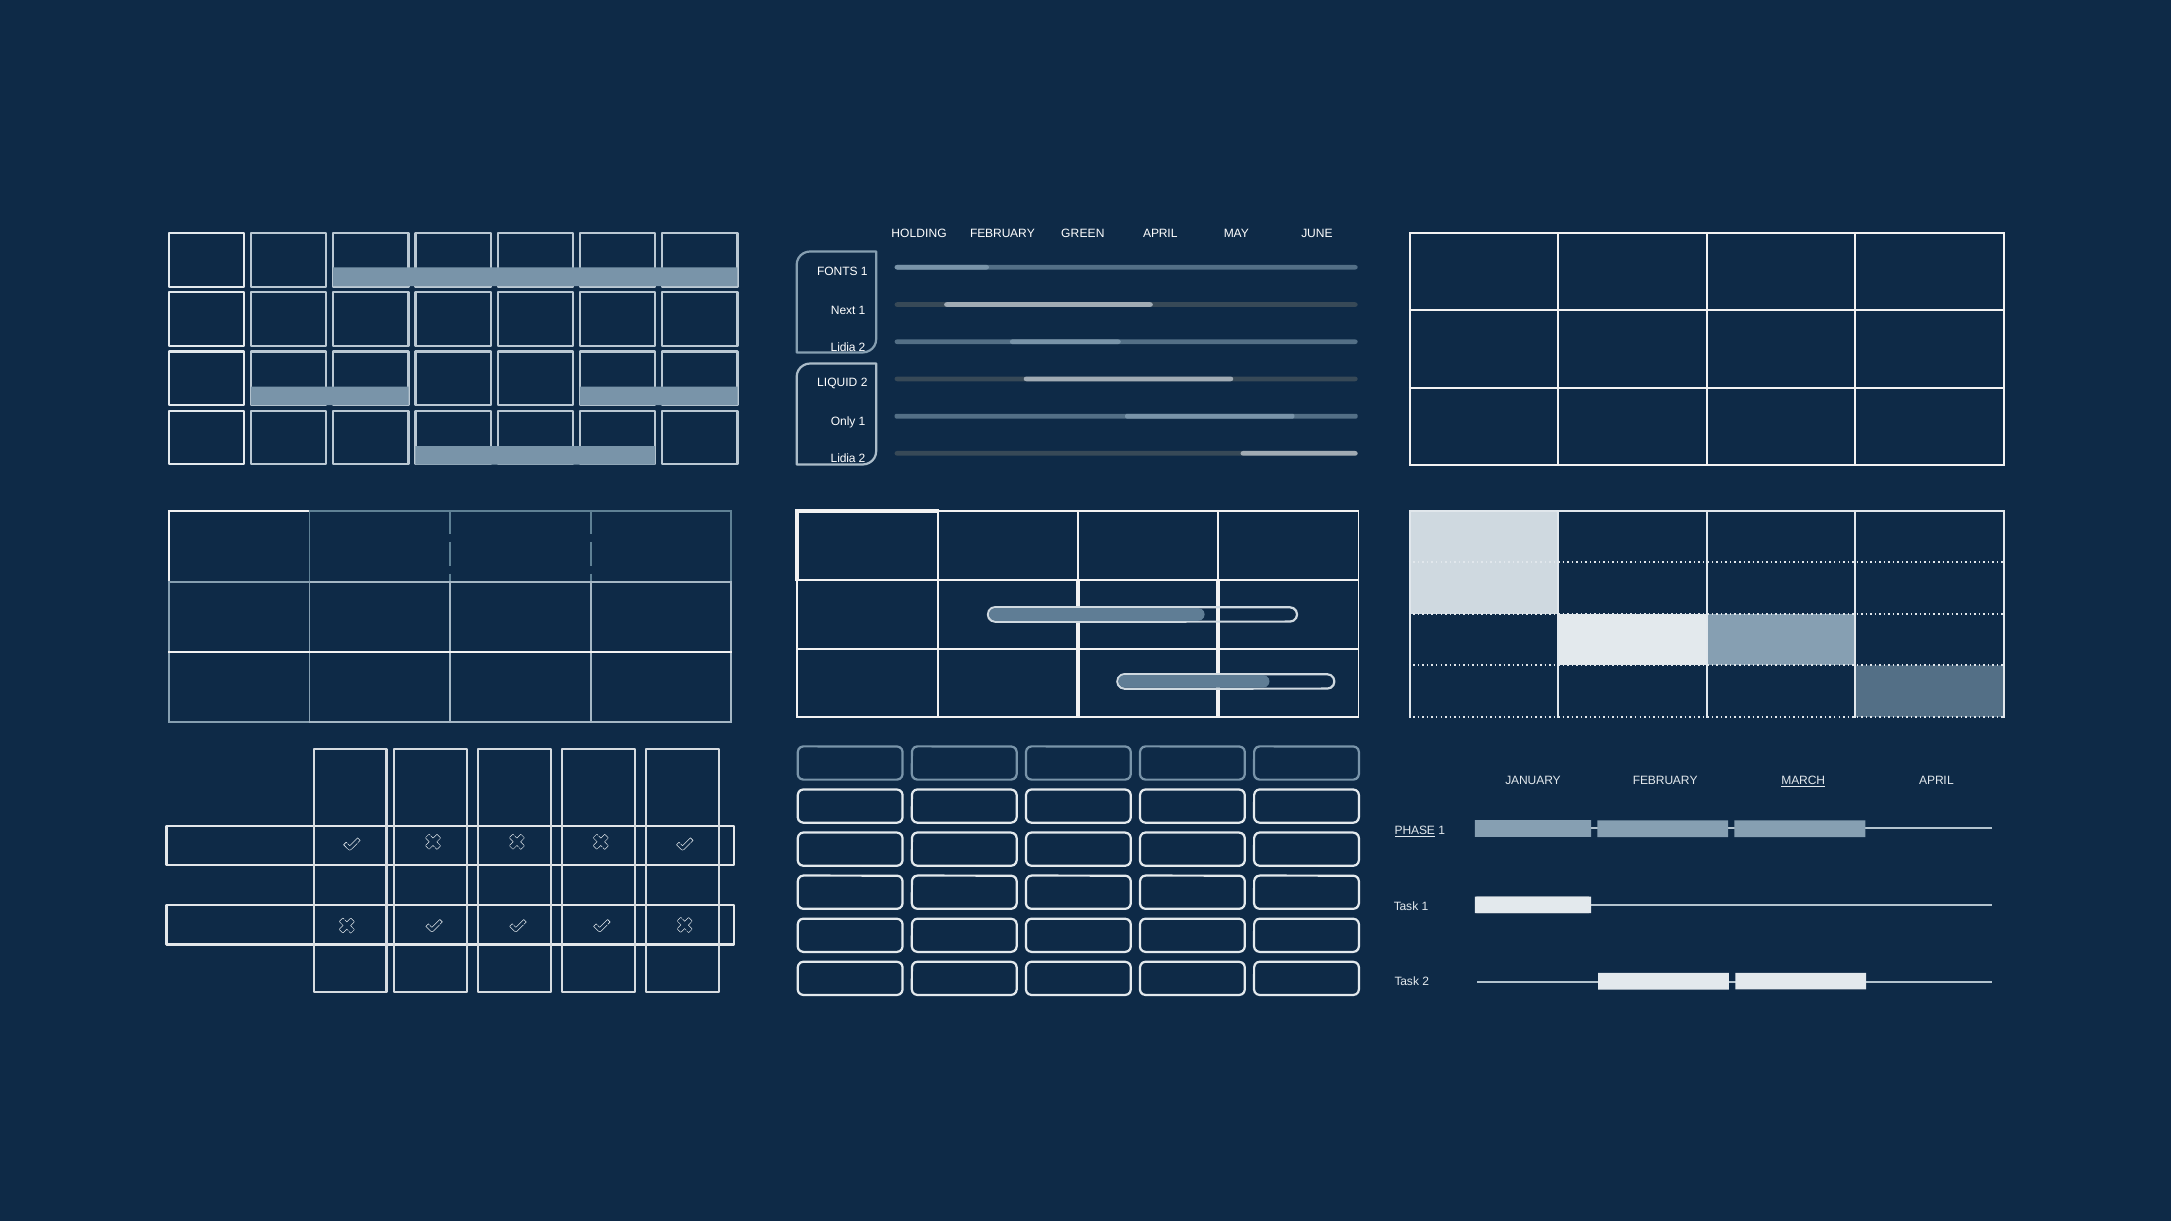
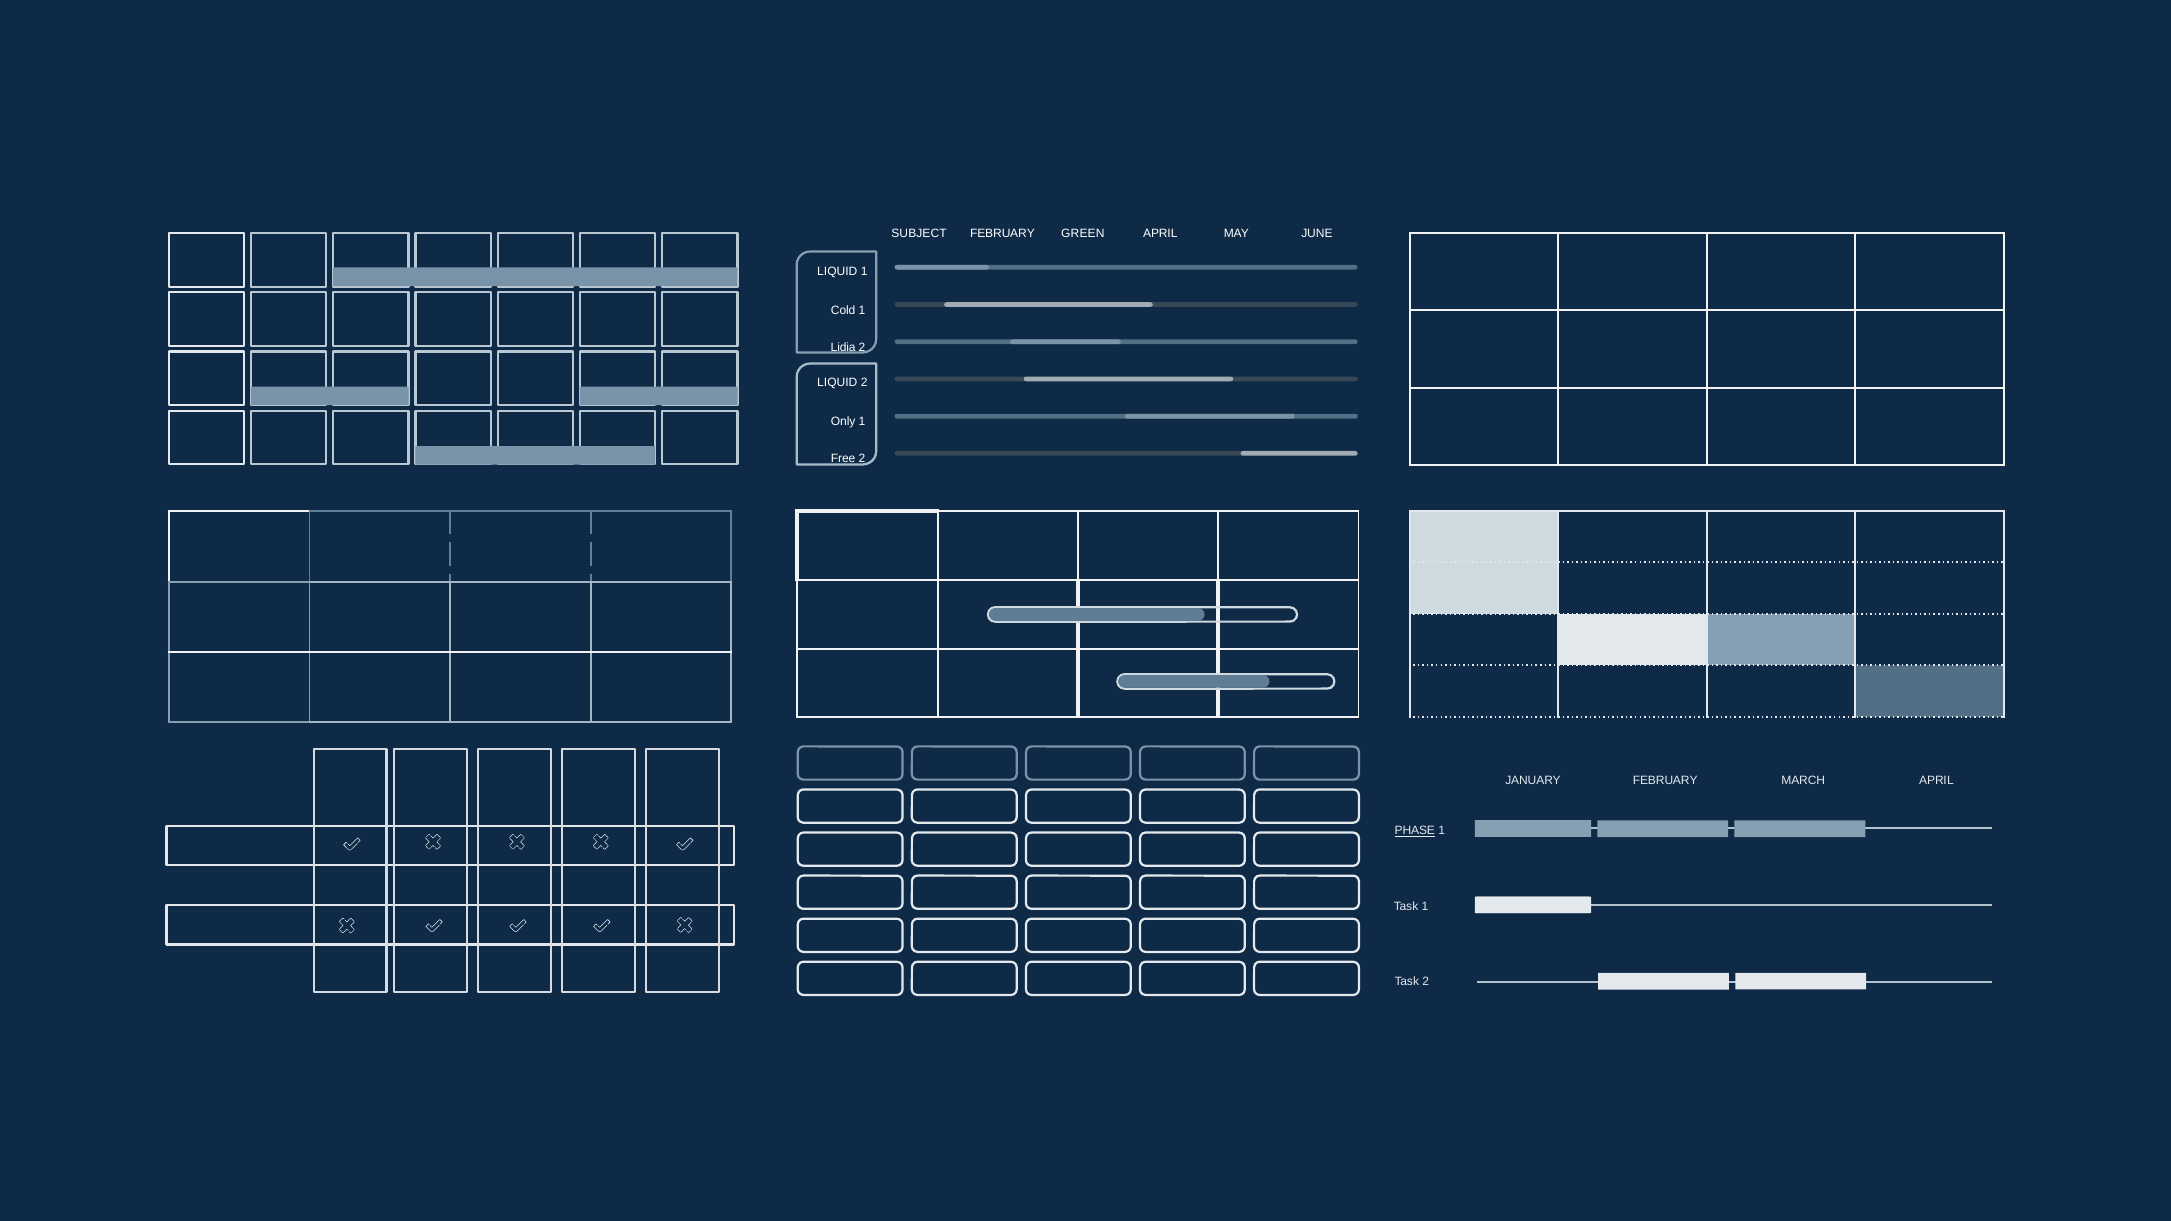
HOLDING: HOLDING -> SUBJECT (919, 234)
FONTS: FONTS -> LIQUID (837, 272)
Next: Next -> Cold (843, 310)
Lidia: Lidia -> Free (843, 459)
MARCH underline: present -> none (1803, 781)
